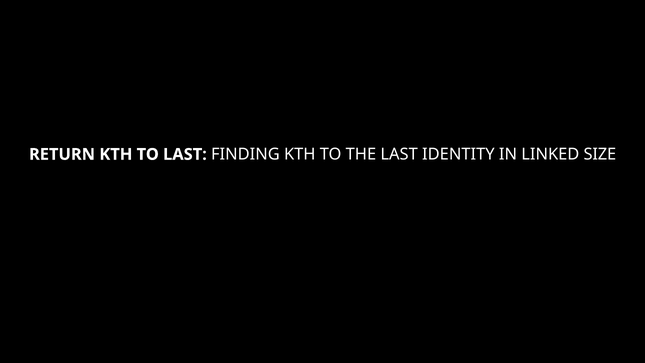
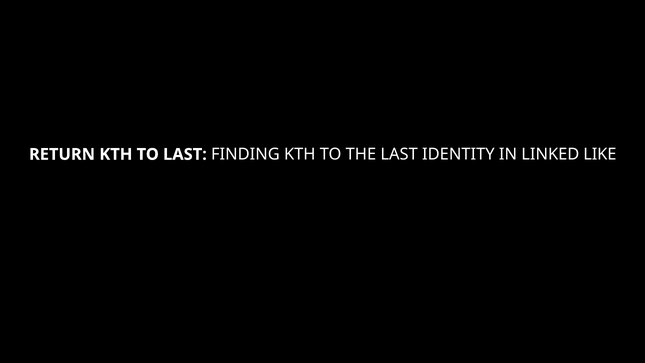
SIZE: SIZE -> LIKE (600, 154)
